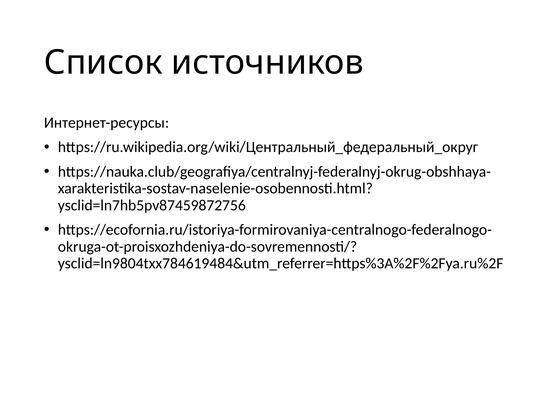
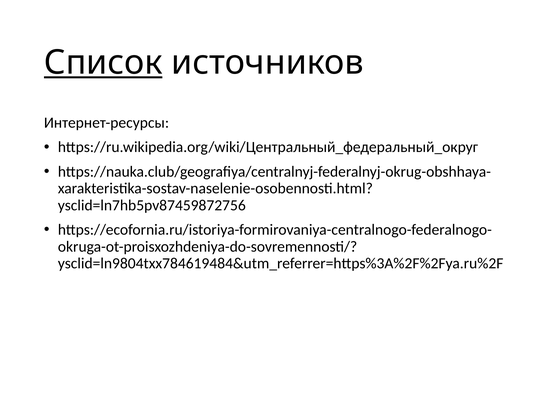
Список underline: none -> present (103, 62)
